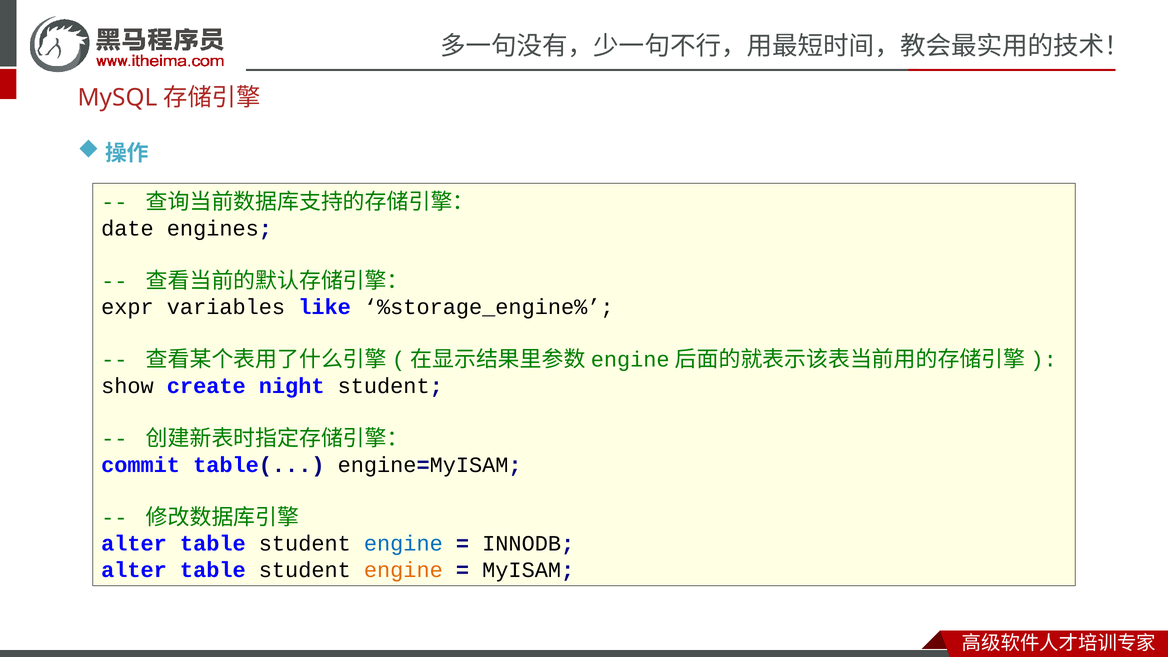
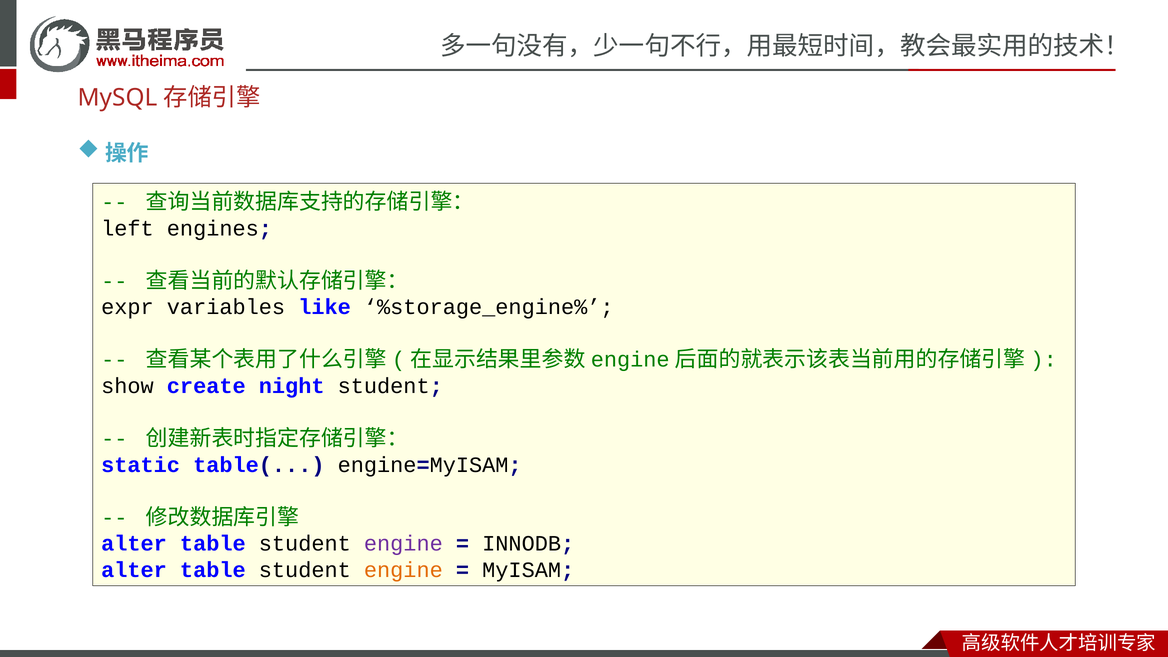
date: date -> left (127, 228)
commit: commit -> static (141, 465)
engine colour: blue -> purple (403, 544)
